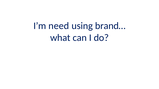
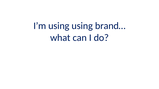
I’m need: need -> using (59, 26)
